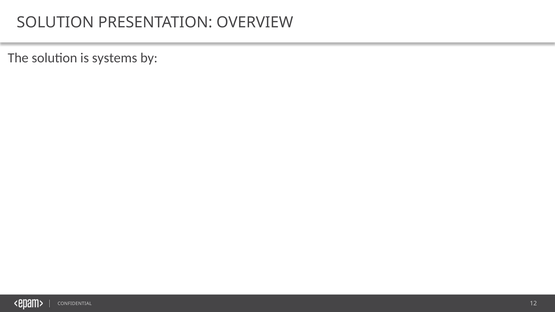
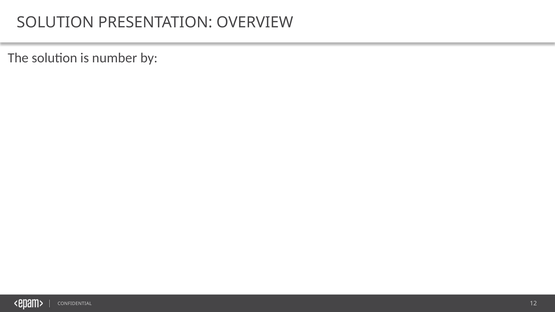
systems: systems -> number (115, 58)
